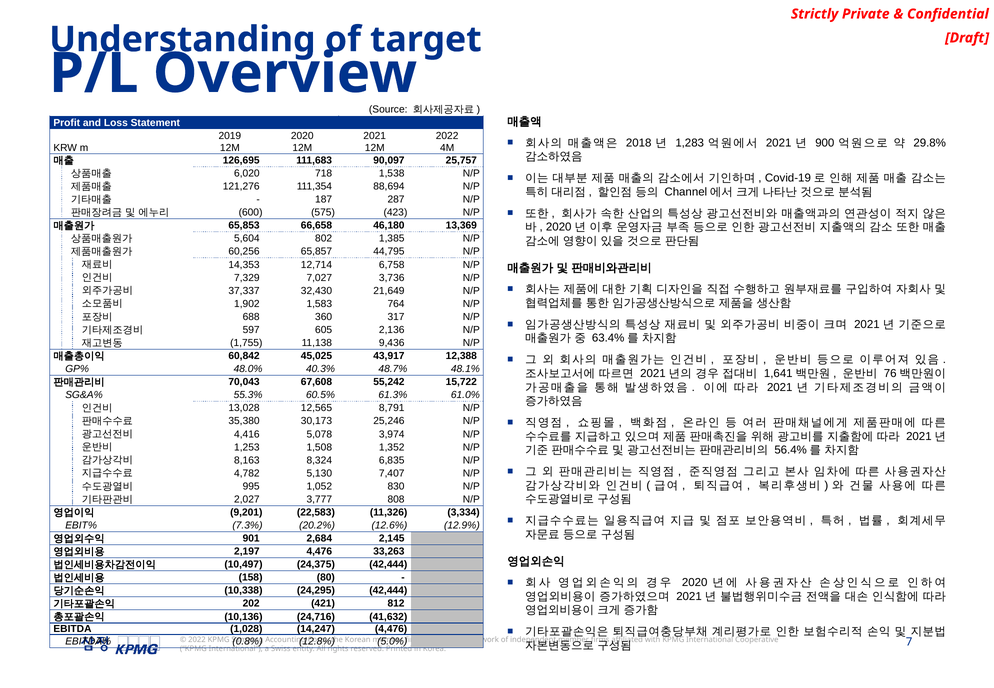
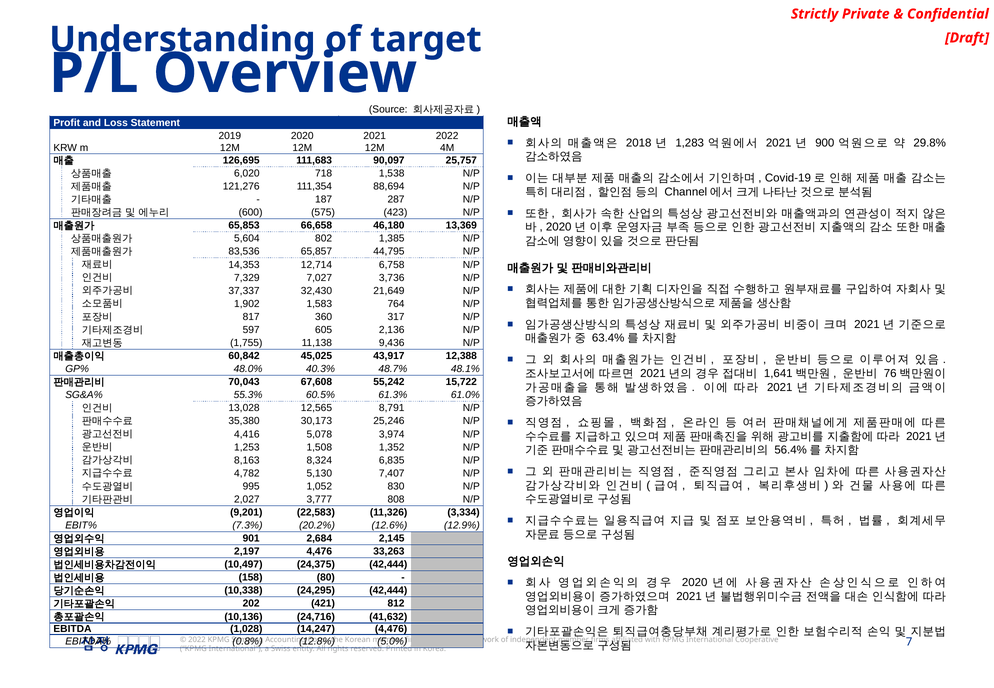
60,256: 60,256 -> 83,536 (244, 252)
688: 688 -> 817 (251, 317)
